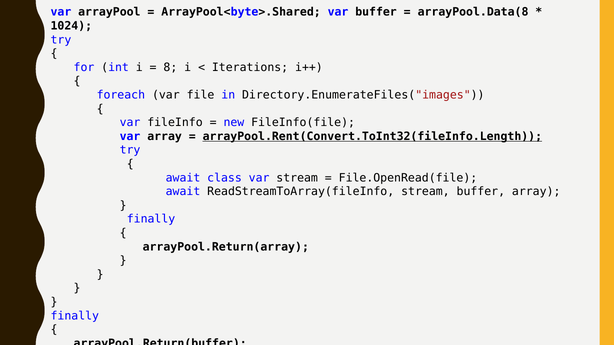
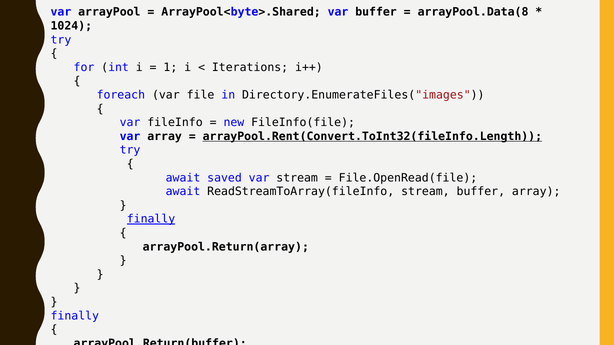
8: 8 -> 1 (170, 67)
class: class -> saved (225, 178)
finally underline: none -> present (151, 219)
